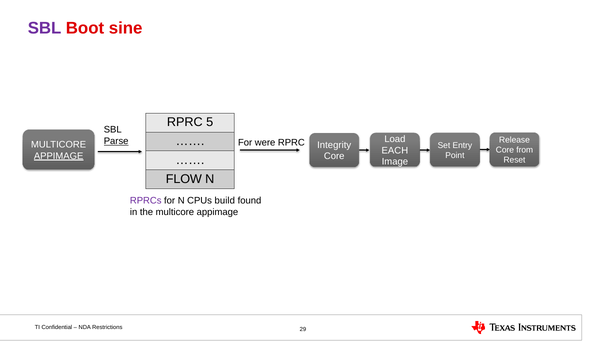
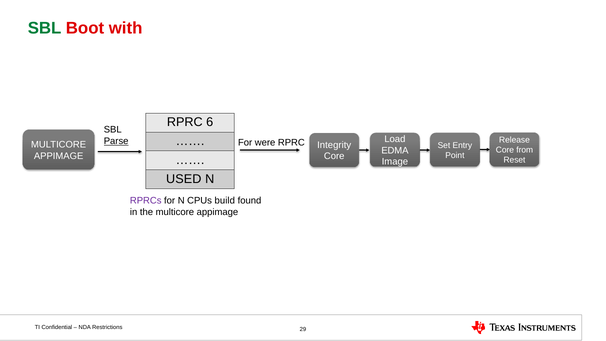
SBL colour: purple -> green (45, 28)
sine: sine -> with (126, 28)
5: 5 -> 6 (210, 122)
EACH: EACH -> EDMA (395, 150)
APPIMAGE underline: present -> none (59, 156)
FLOW: FLOW -> USED (184, 179)
